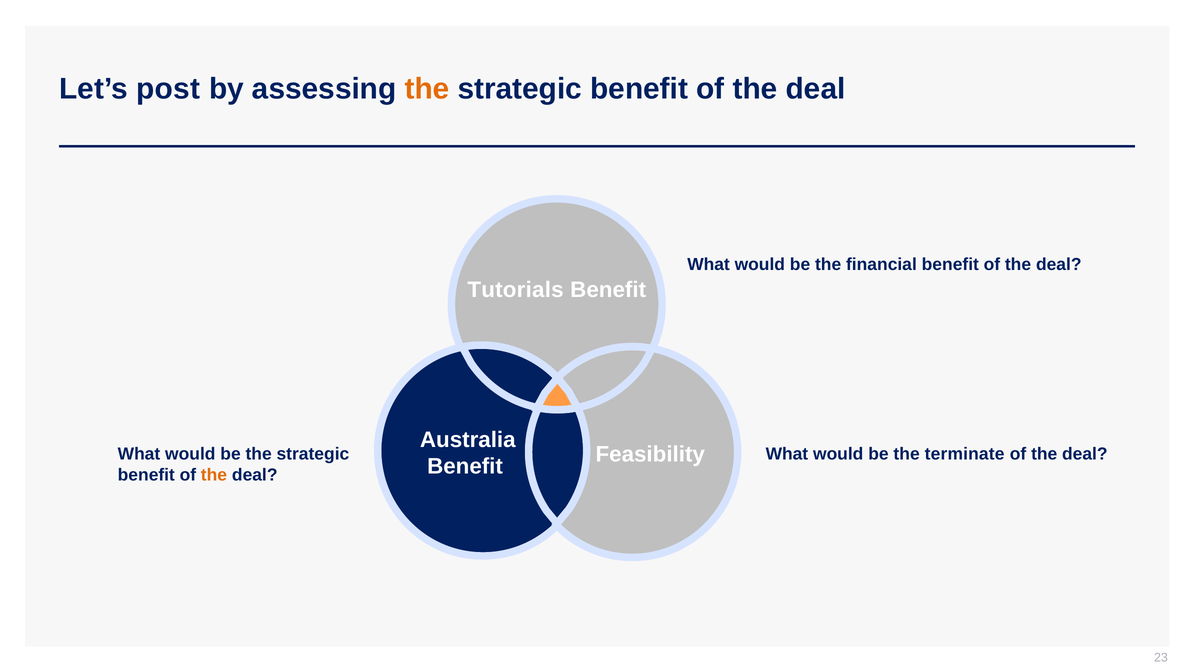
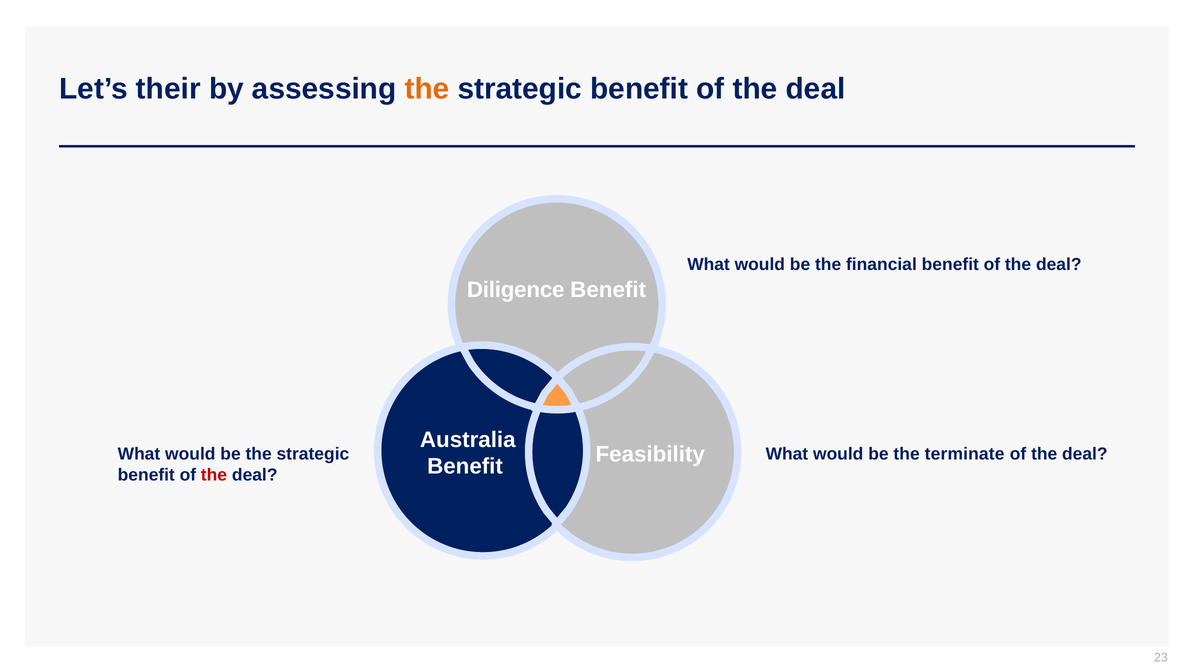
post: post -> their (168, 89)
Tutorials: Tutorials -> Diligence (516, 290)
the colour: orange -> red (214, 475)
